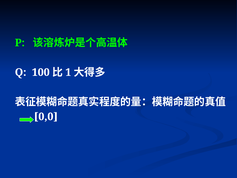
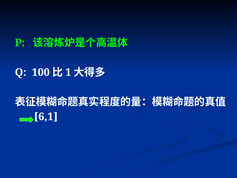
0,0: 0,0 -> 6,1 (46, 117)
